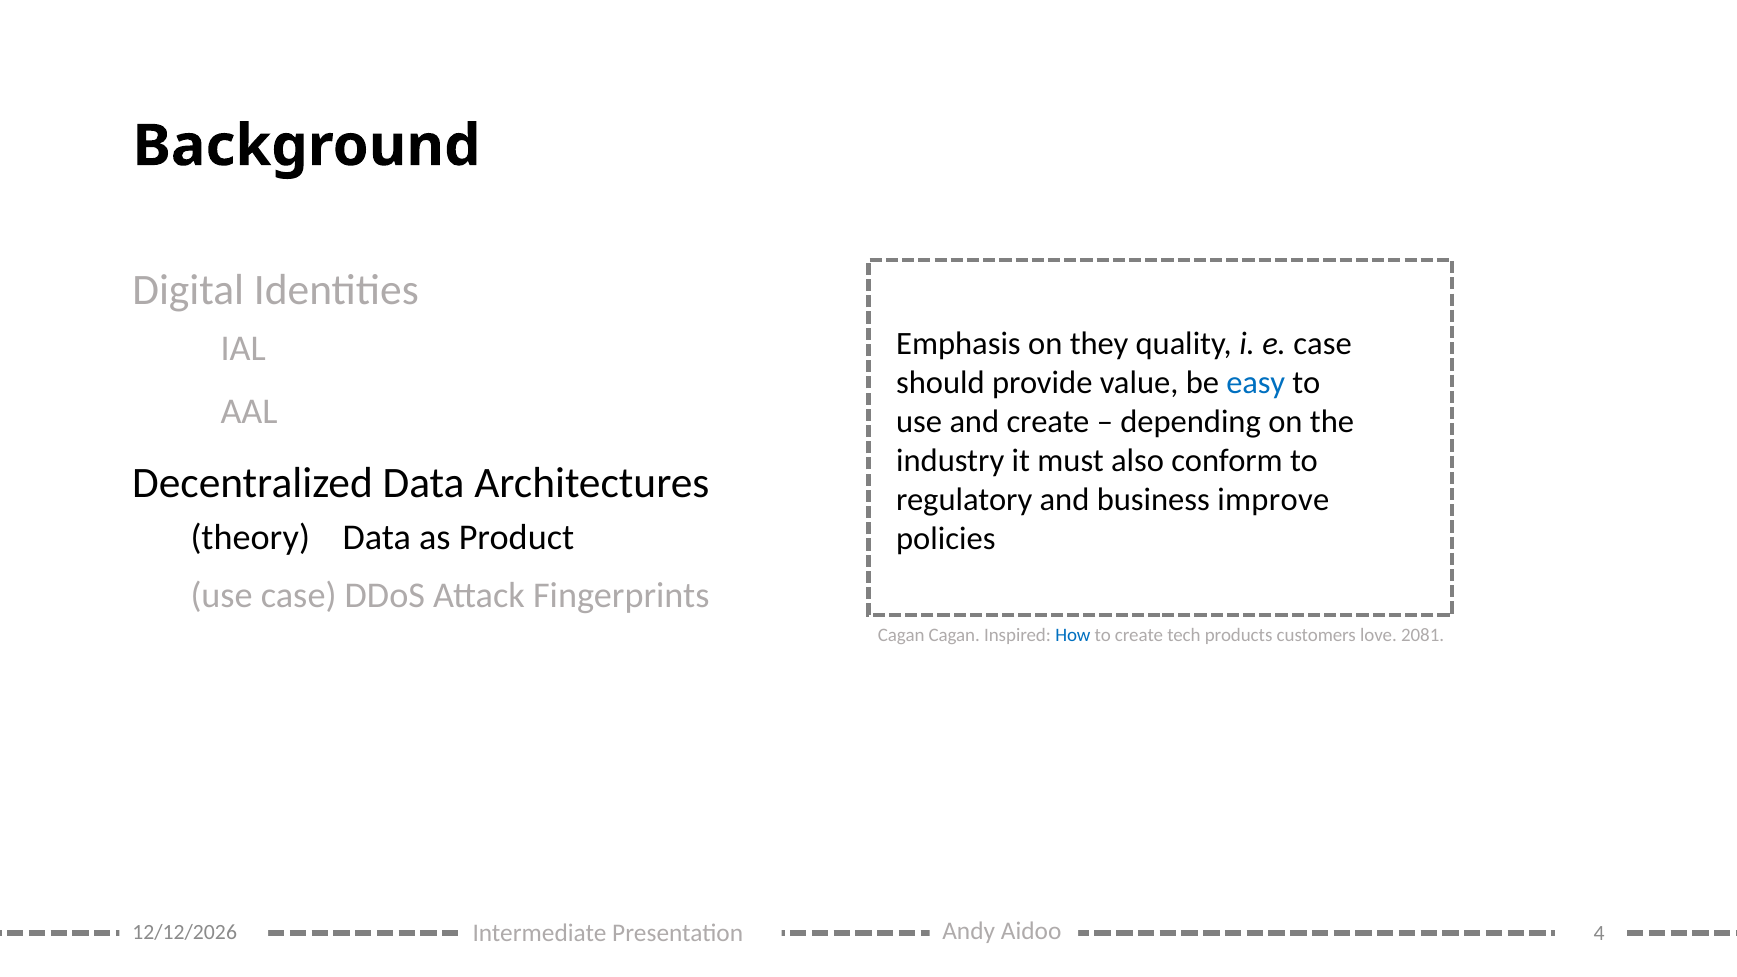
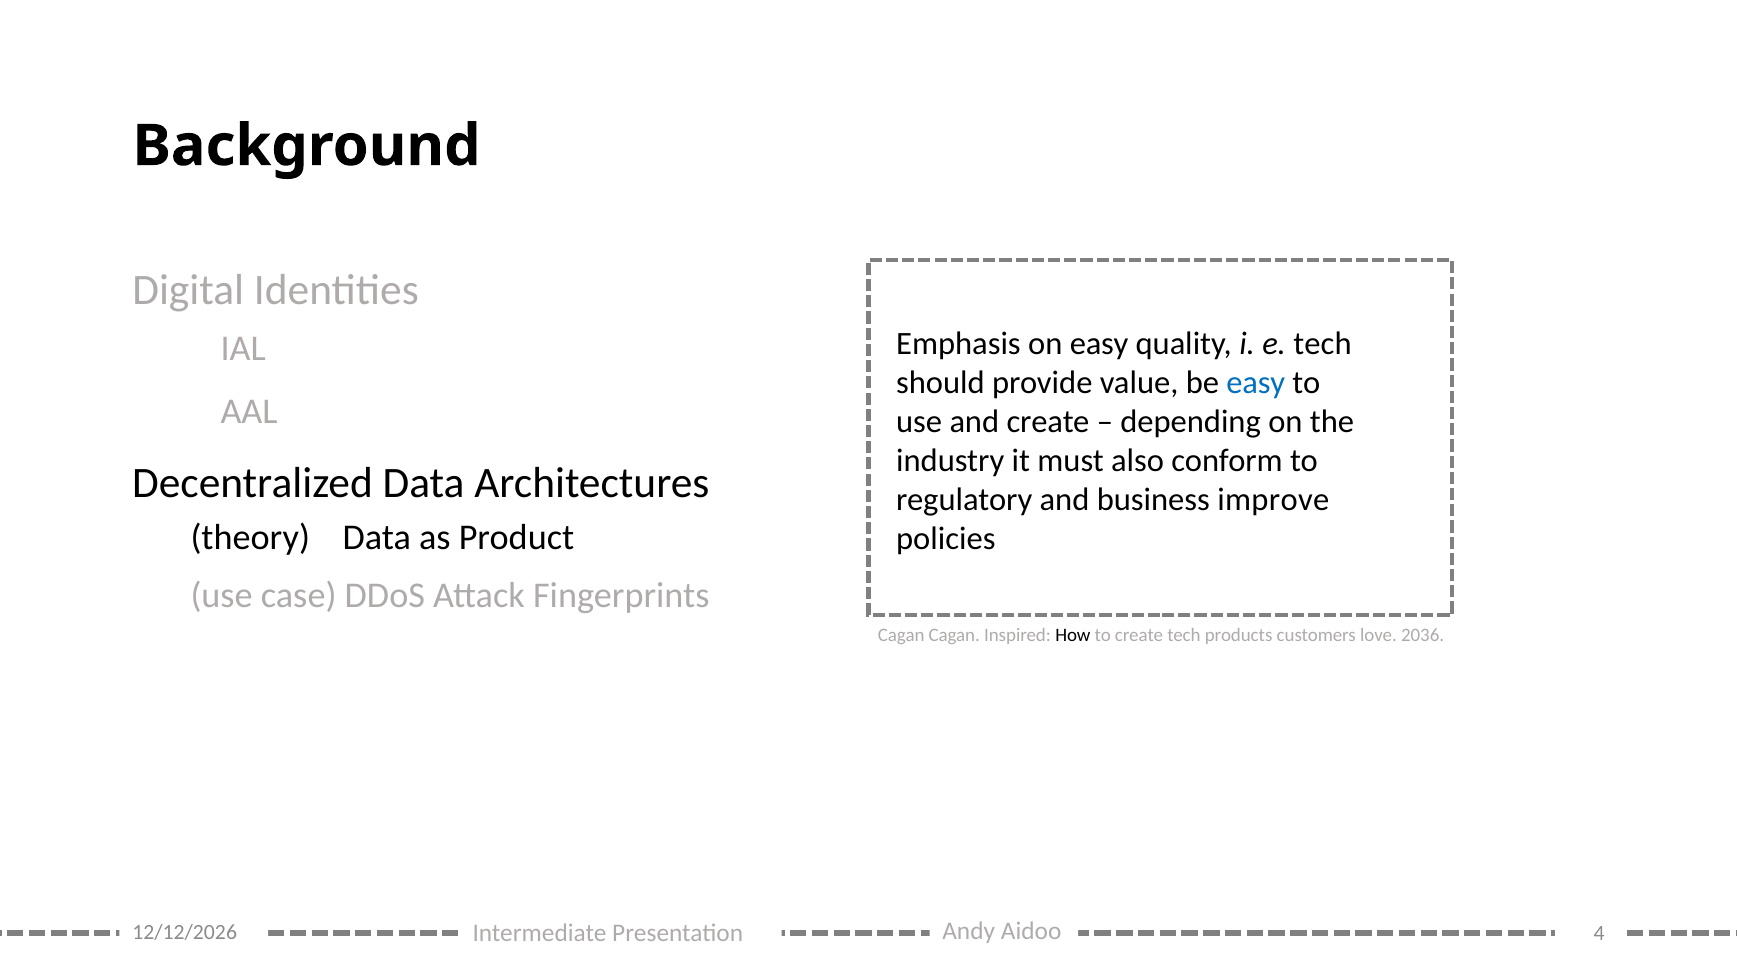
on they: they -> easy (1099, 343)
e case: case -> tech (1322, 343)
How colour: blue -> black (1073, 635)
2081: 2081 -> 2036 (1423, 635)
